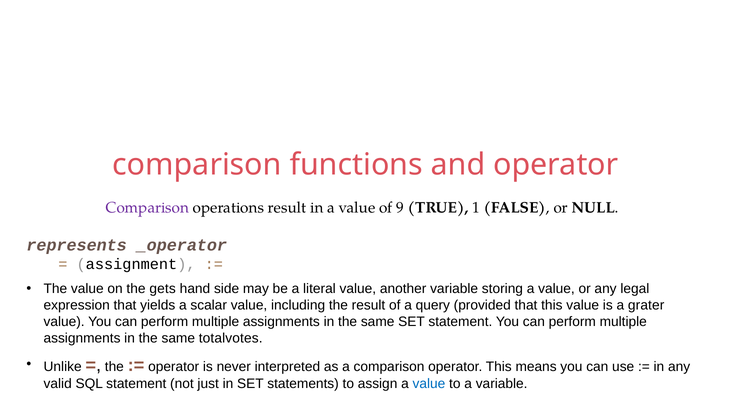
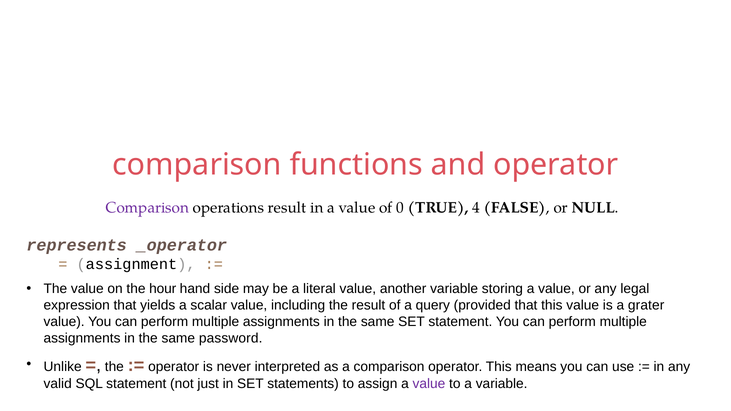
9: 9 -> 0 (400, 208)
1: 1 -> 4 (476, 208)
gets: gets -> hour (163, 289)
totalvotes: totalvotes -> password (231, 338)
value colour: blue -> purple (429, 384)
